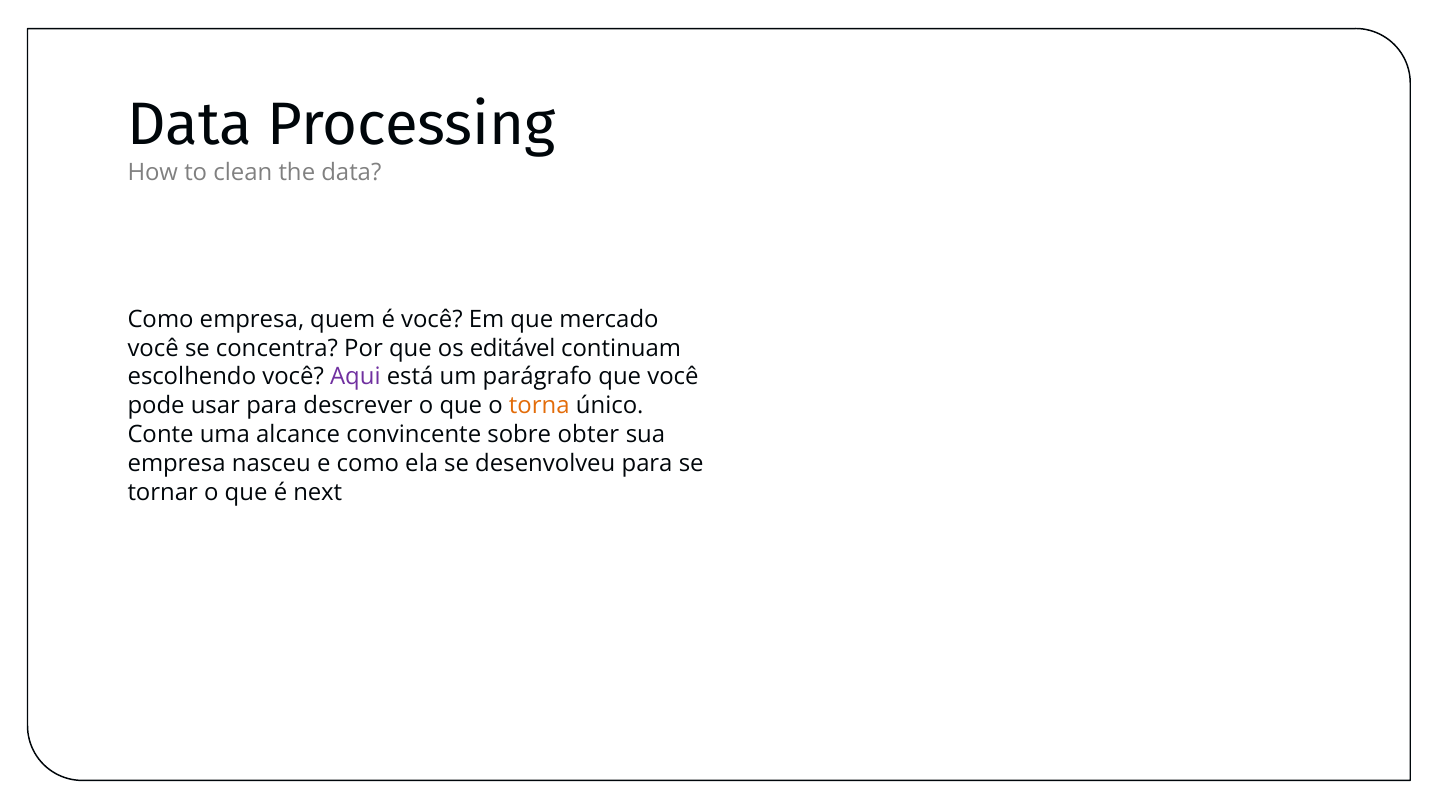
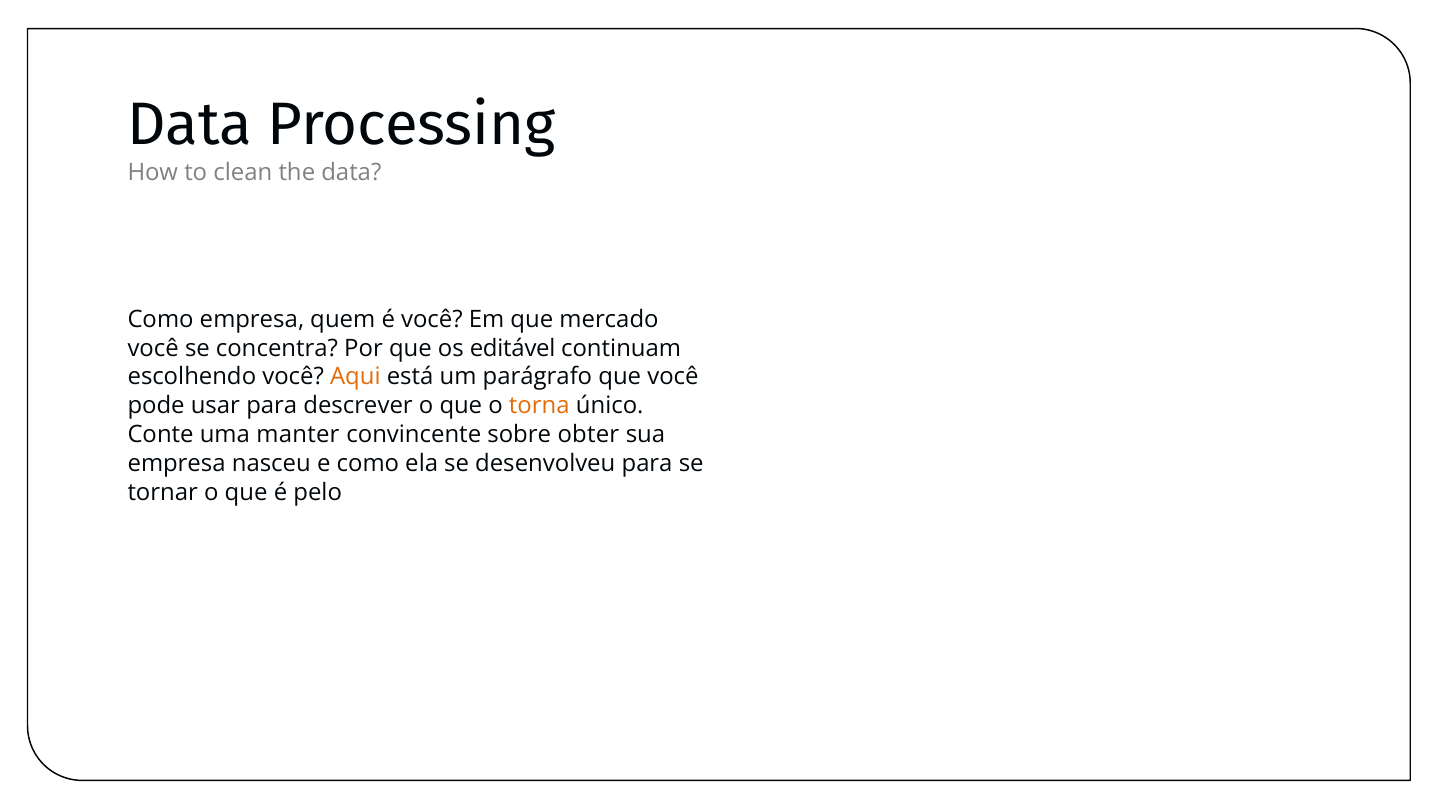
Aqui colour: purple -> orange (355, 377)
alcance: alcance -> manter (298, 435)
next: next -> pelo (318, 492)
